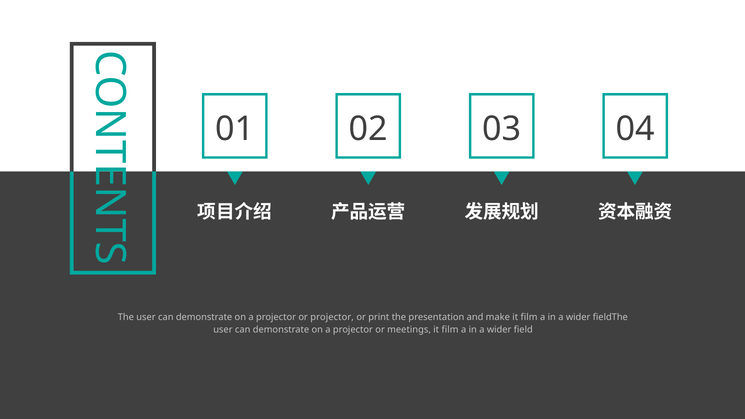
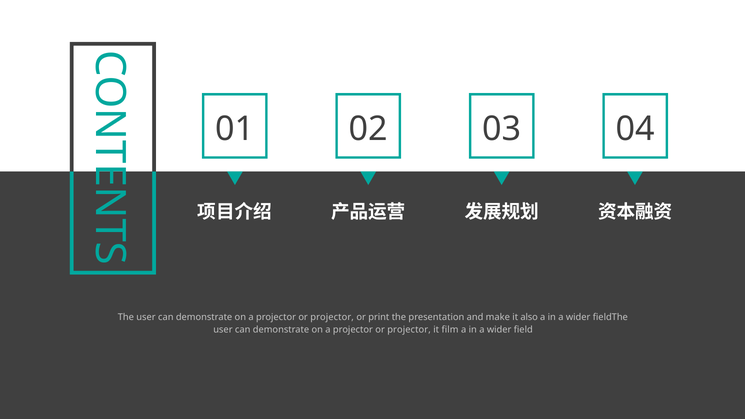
make it film: film -> also (529, 317)
meetings: meetings -> projector (409, 330)
